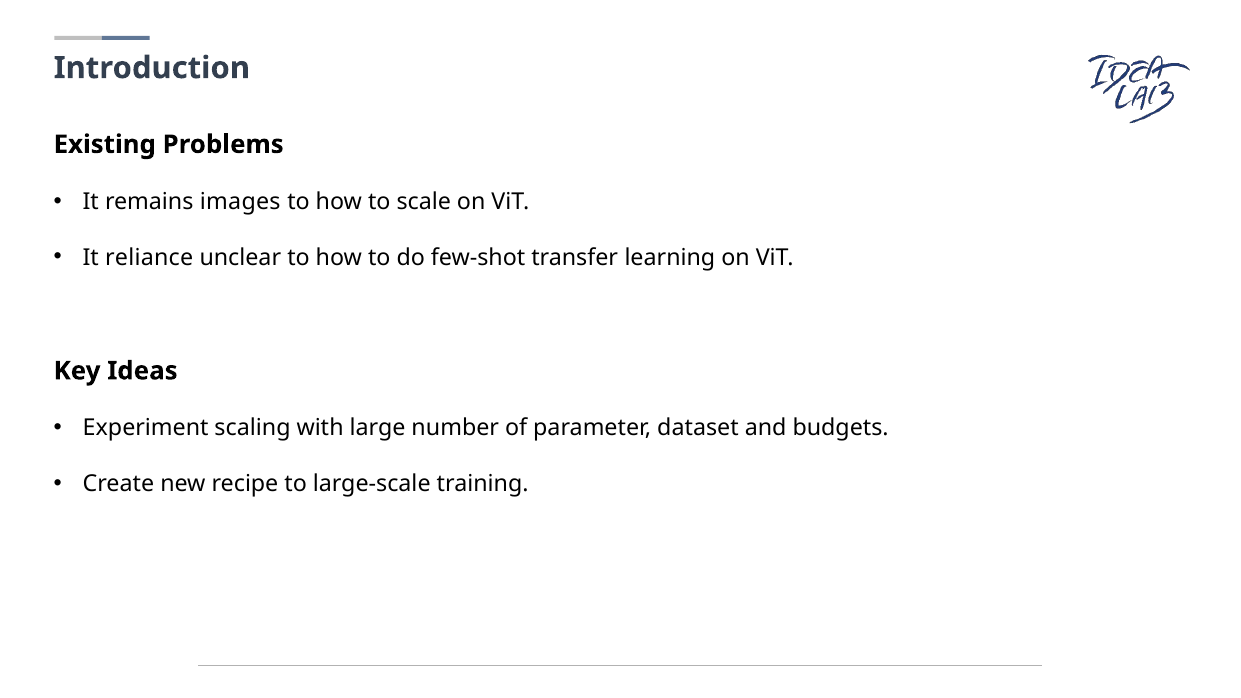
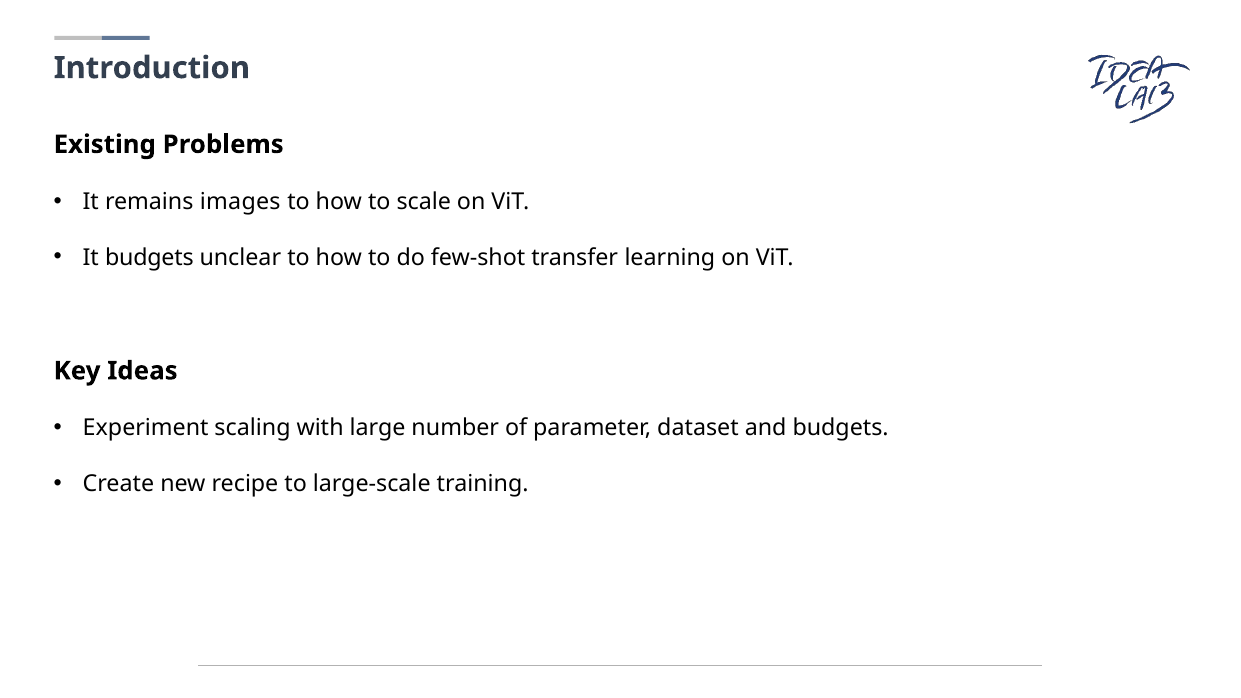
It reliance: reliance -> budgets (149, 258)
